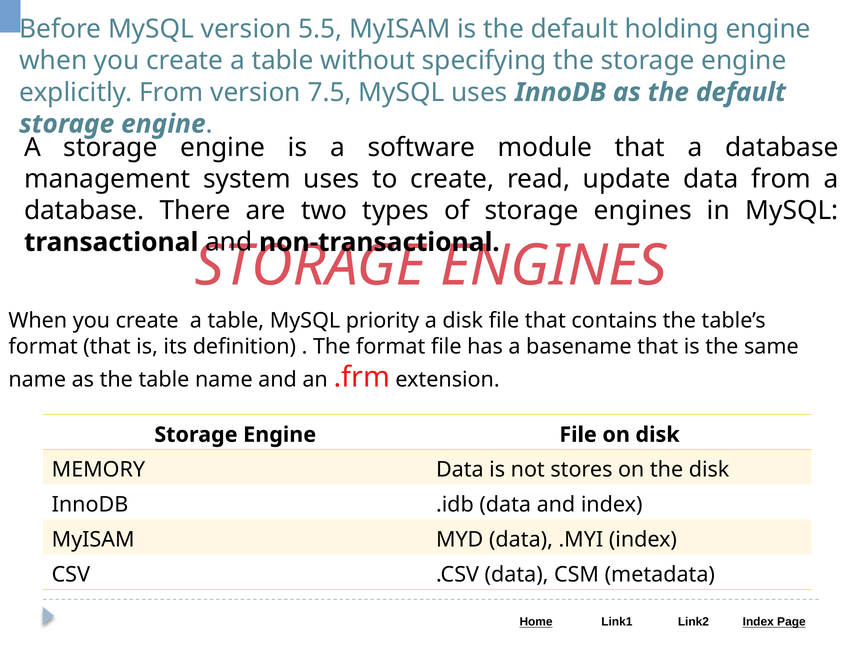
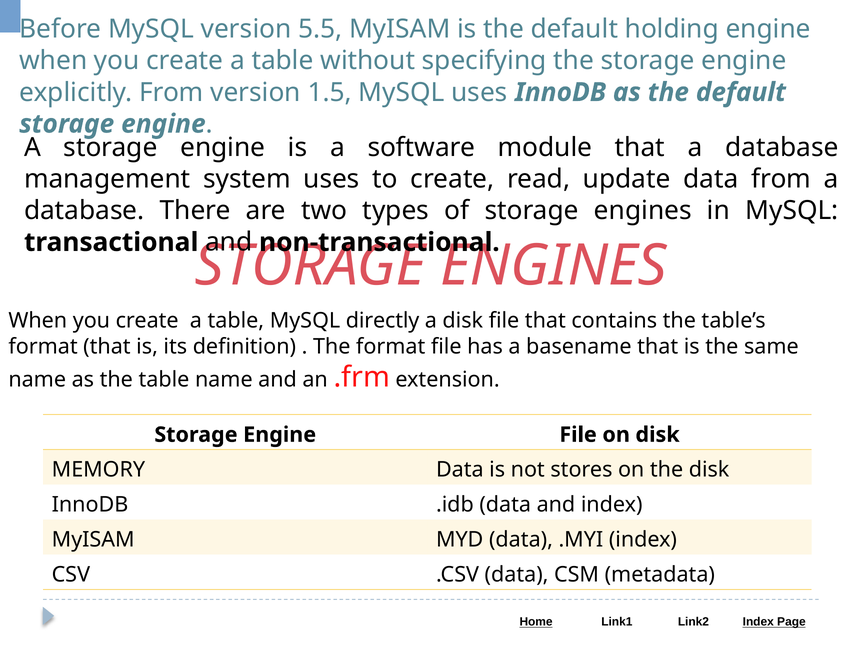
7.5: 7.5 -> 1.5 (330, 92)
priority: priority -> directly (383, 320)
